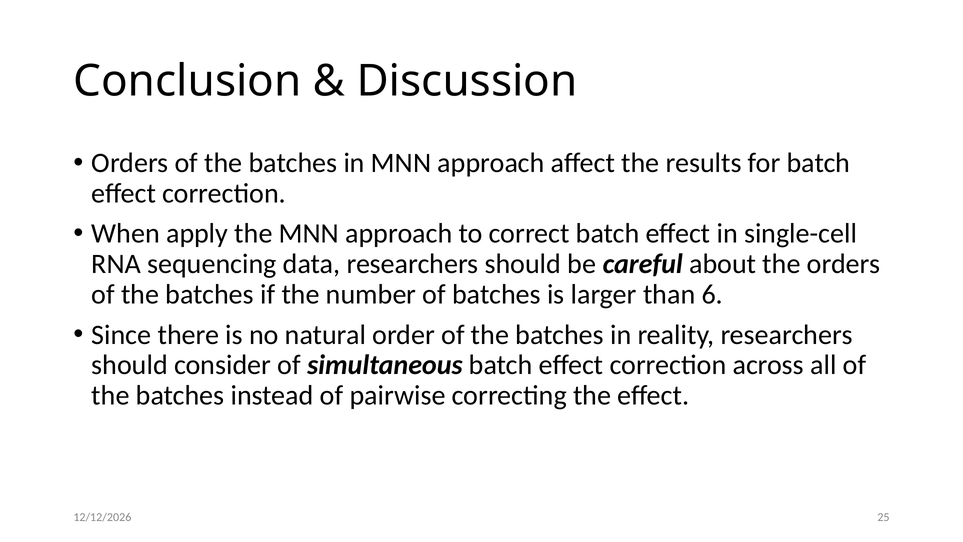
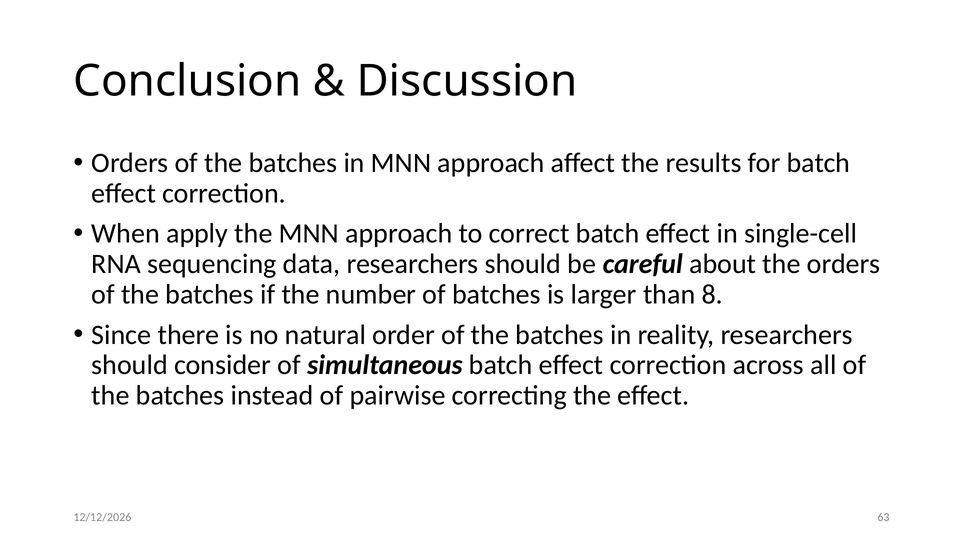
6: 6 -> 8 (712, 294)
25: 25 -> 63 (883, 517)
